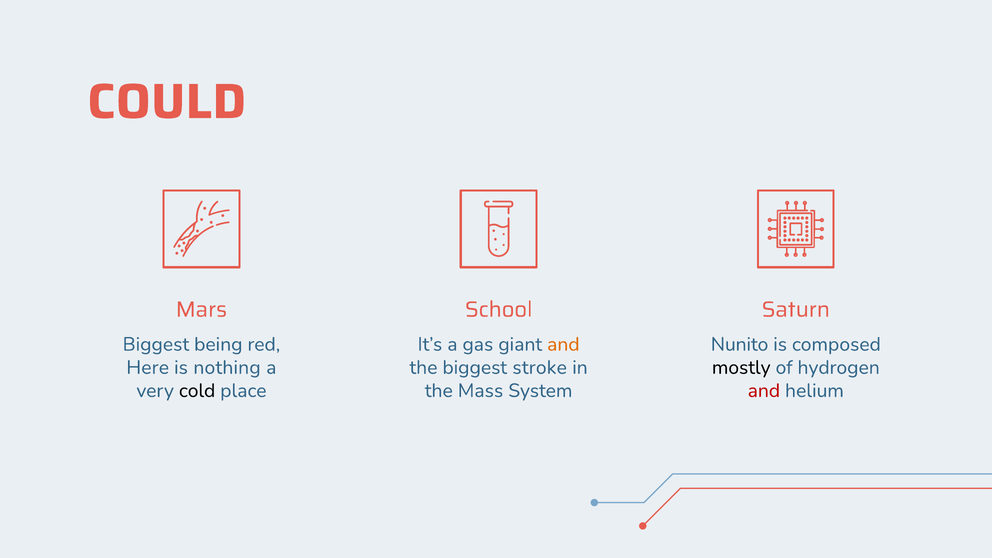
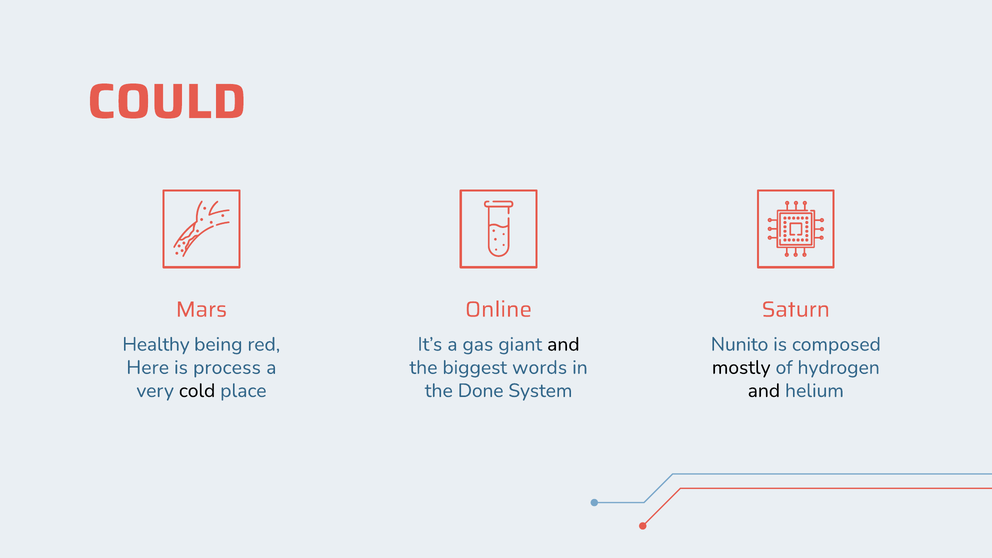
School: School -> Online (499, 309)
Biggest: Biggest -> Healthy (156, 344)
and colour: orange -> black (563, 344)
nothing: nothing -> process (227, 367)
stroke: stroke -> words (540, 367)
Mass: Mass -> Done (481, 391)
and colour: red -> black (764, 391)
